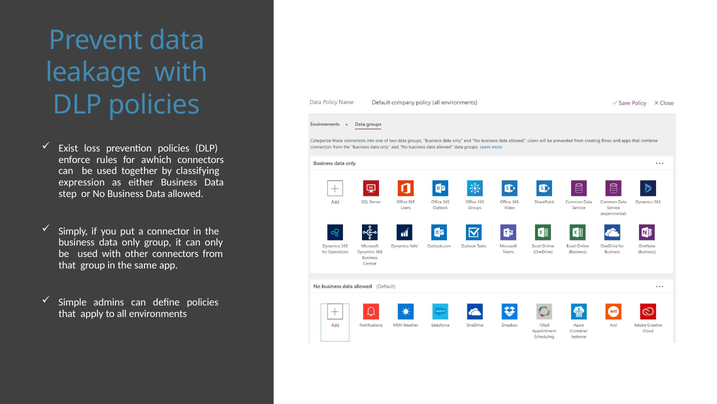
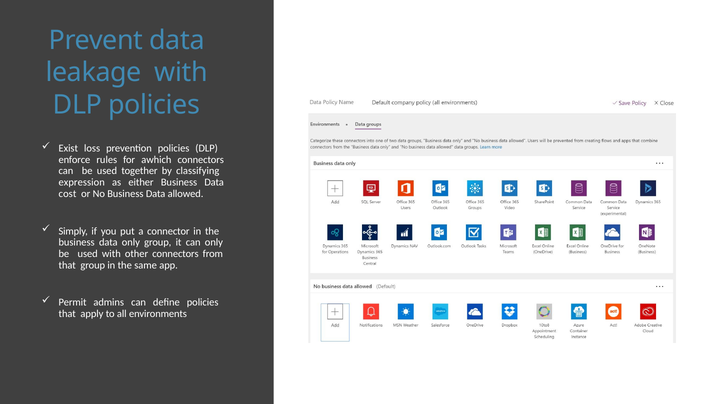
step: step -> cost (68, 193)
Simple: Simple -> Permit (73, 302)
